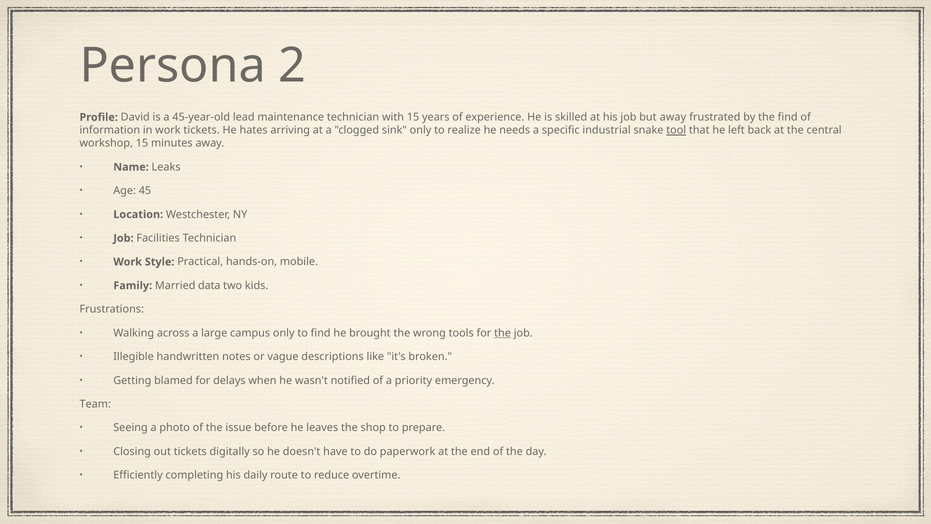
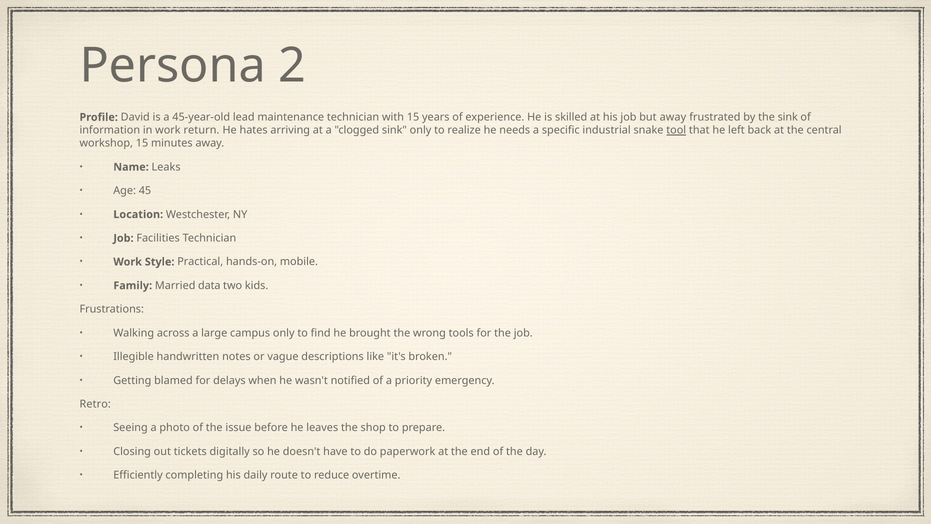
the find: find -> sink (788, 117)
work tickets: tickets -> return (202, 130)
the underline: present -> none (503, 333)
Team: Team -> Retro (95, 404)
